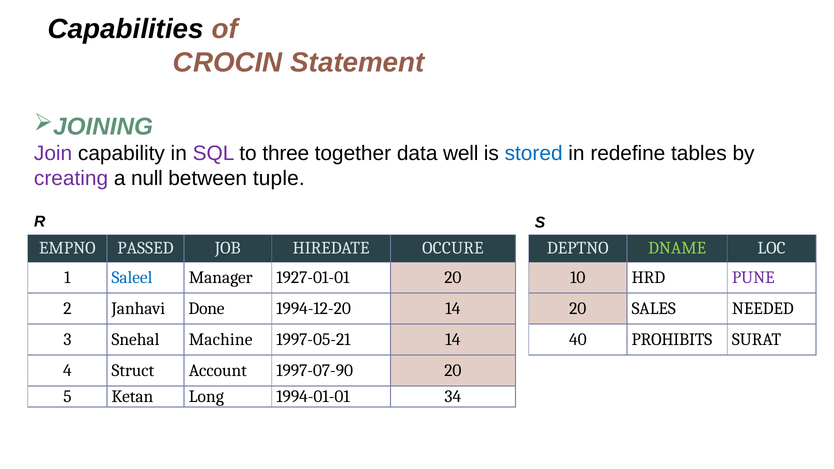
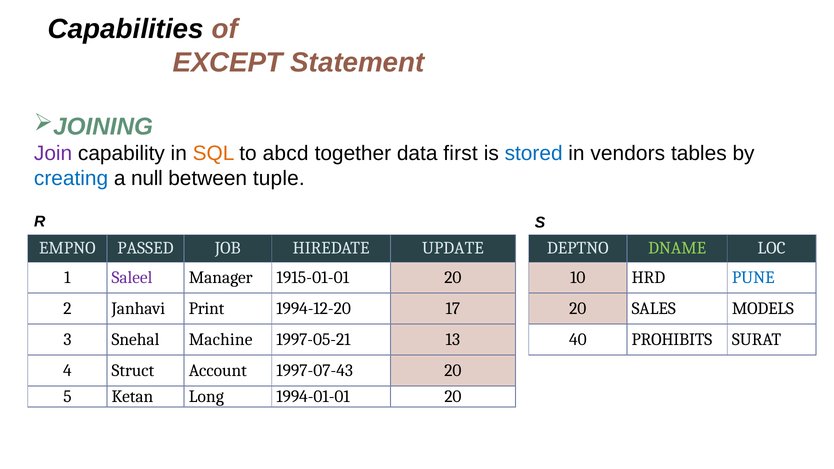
CROCIN: CROCIN -> EXCEPT (228, 63)
SQL colour: purple -> orange (214, 154)
three: three -> abcd (286, 154)
well: well -> first (461, 154)
redefine: redefine -> vendors (628, 154)
creating colour: purple -> blue (71, 179)
OCCURE: OCCURE -> UPDATE (453, 248)
Saleel colour: blue -> purple (132, 278)
1927-01-01: 1927-01-01 -> 1915-01-01 (313, 278)
PUNE colour: purple -> blue (753, 278)
Done: Done -> Print (206, 309)
1994-12-20 14: 14 -> 17 (453, 309)
NEEDED: NEEDED -> MODELS (763, 309)
1997-05-21 14: 14 -> 13 (453, 340)
1997-07-90: 1997-07-90 -> 1997-07-43 (315, 371)
1994-01-01 34: 34 -> 20 (453, 396)
